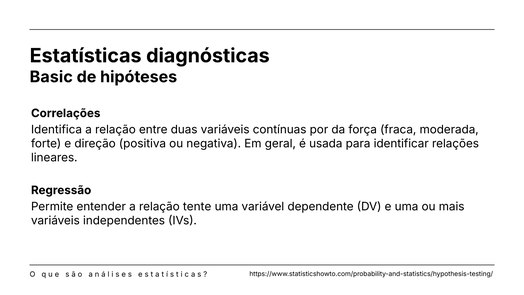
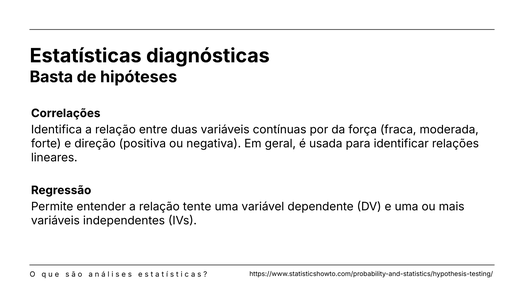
Basic: Basic -> Basta (51, 77)
